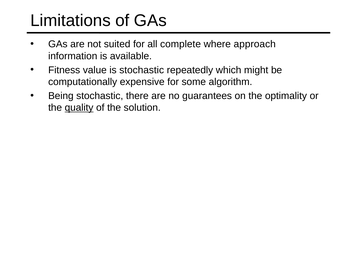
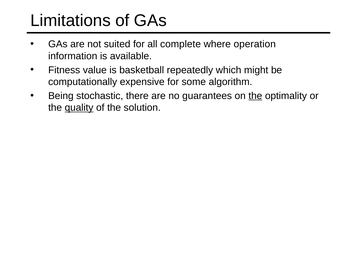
approach: approach -> operation (255, 44)
is stochastic: stochastic -> basketball (142, 70)
the underline: none -> present (255, 96)
